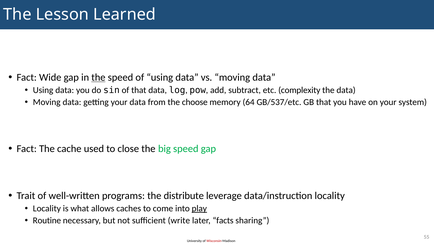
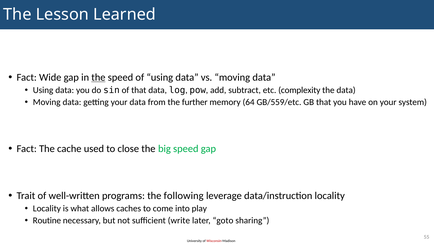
choose: choose -> further (195, 102)
GB/537/etc: GB/537/etc -> GB/559/etc (279, 102)
distribute: distribute -> following (184, 196)
play underline: present -> none (199, 209)
facts: facts -> goto (223, 221)
